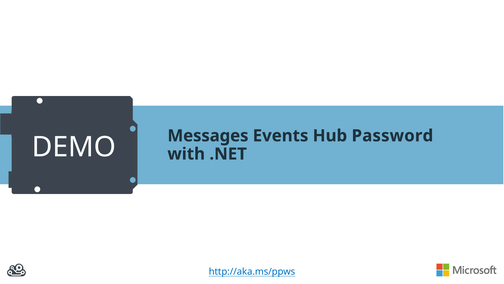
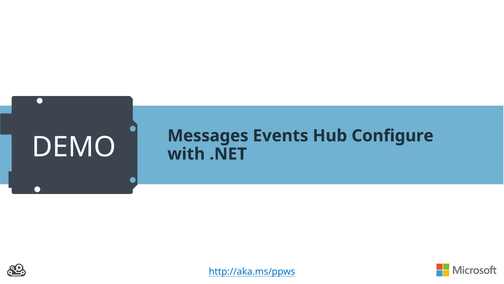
Password: Password -> Configure (393, 136)
